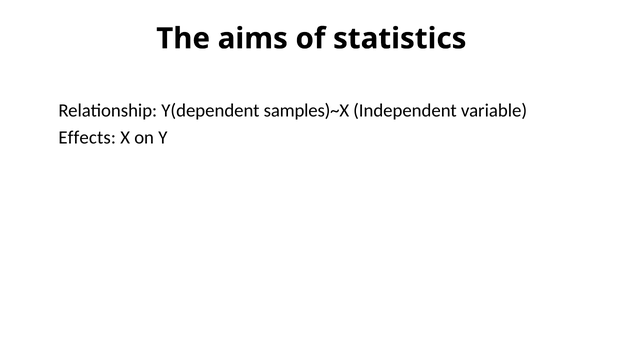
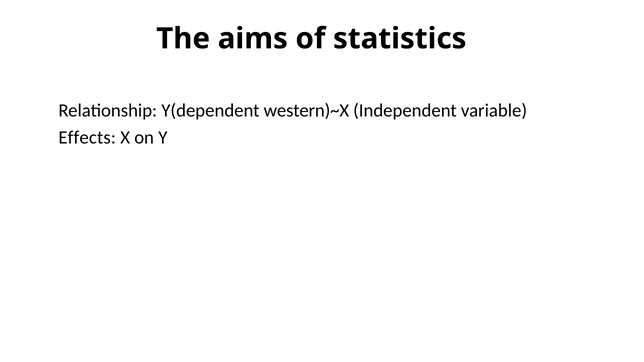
samples)~X: samples)~X -> western)~X (306, 110)
